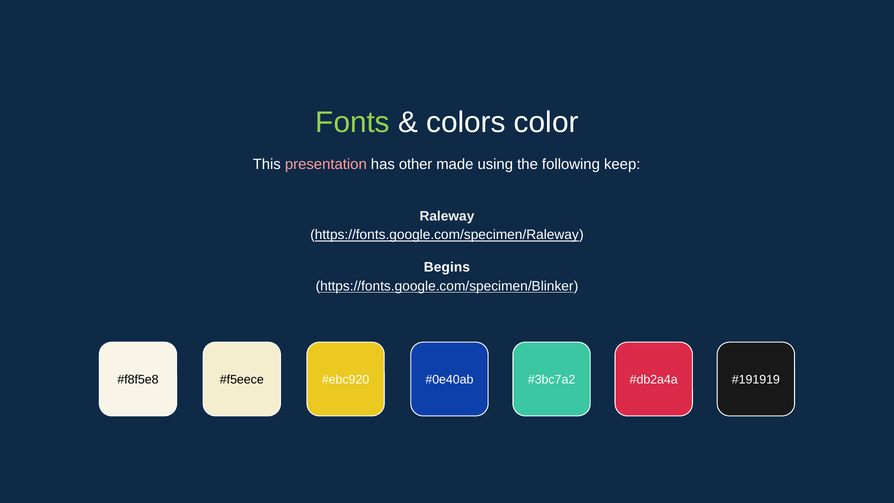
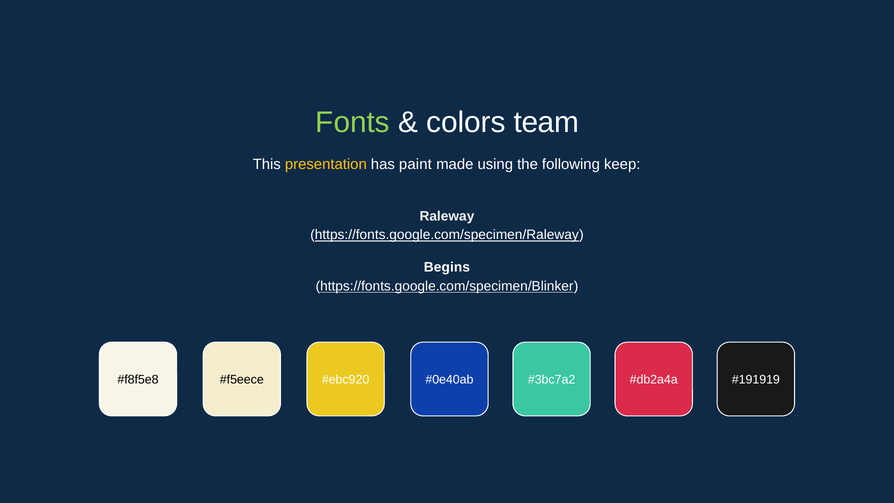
color: color -> team (546, 122)
presentation colour: pink -> yellow (326, 164)
other: other -> paint (415, 164)
